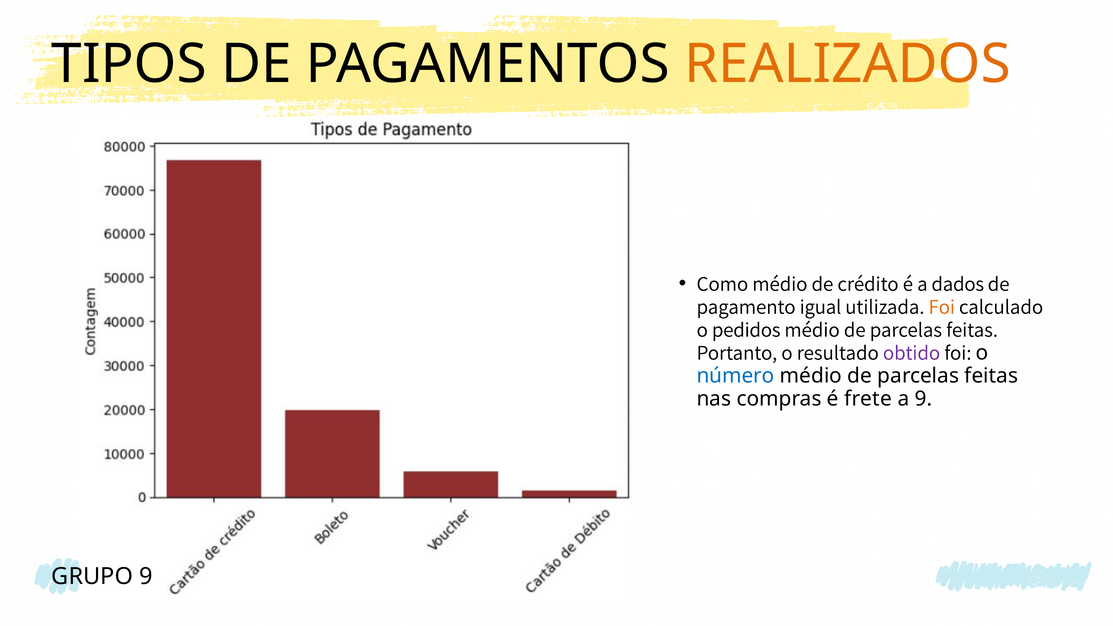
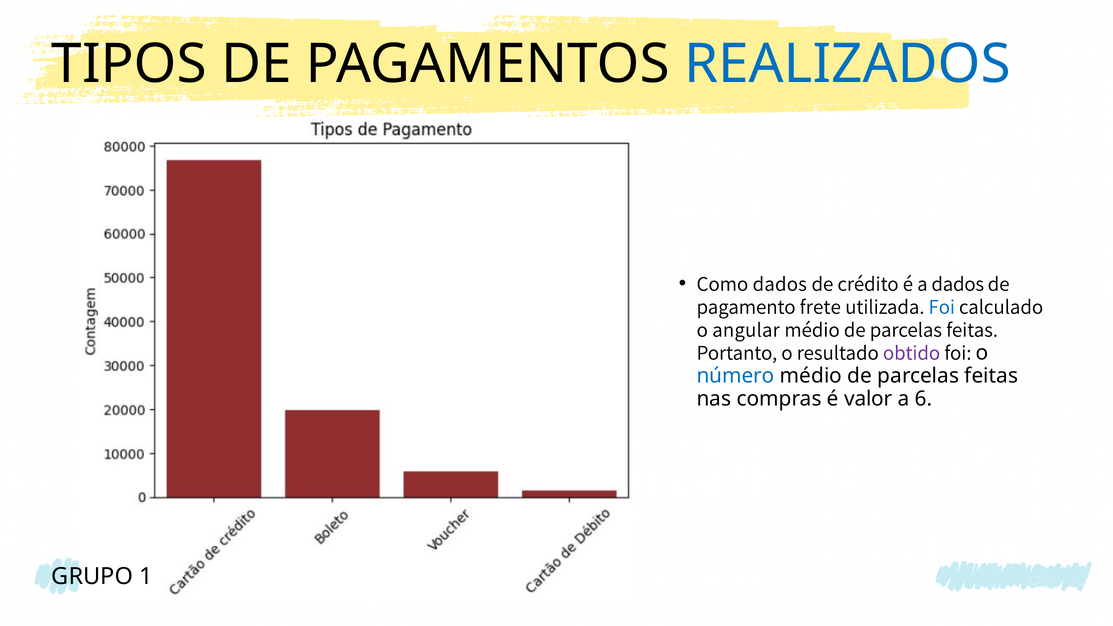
REALIZADOS colour: orange -> blue (847, 64)
Como médio: médio -> dados (780, 284)
igual: igual -> frete (820, 307)
Foi colour: orange -> blue (942, 307)
pedidos: pedidos -> angular (746, 330)
frete: frete -> valor (868, 399)
a 9: 9 -> 6 (924, 399)
GRUPO 9: 9 -> 1 (146, 576)
